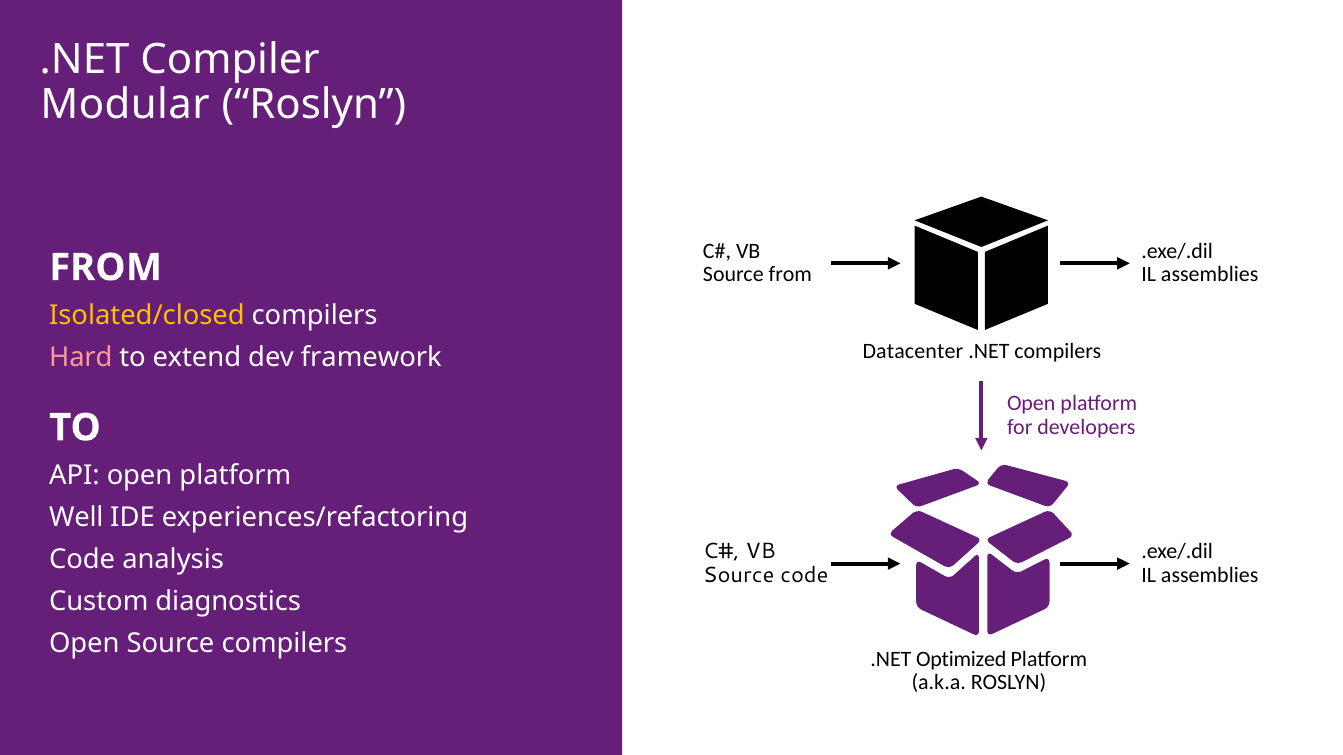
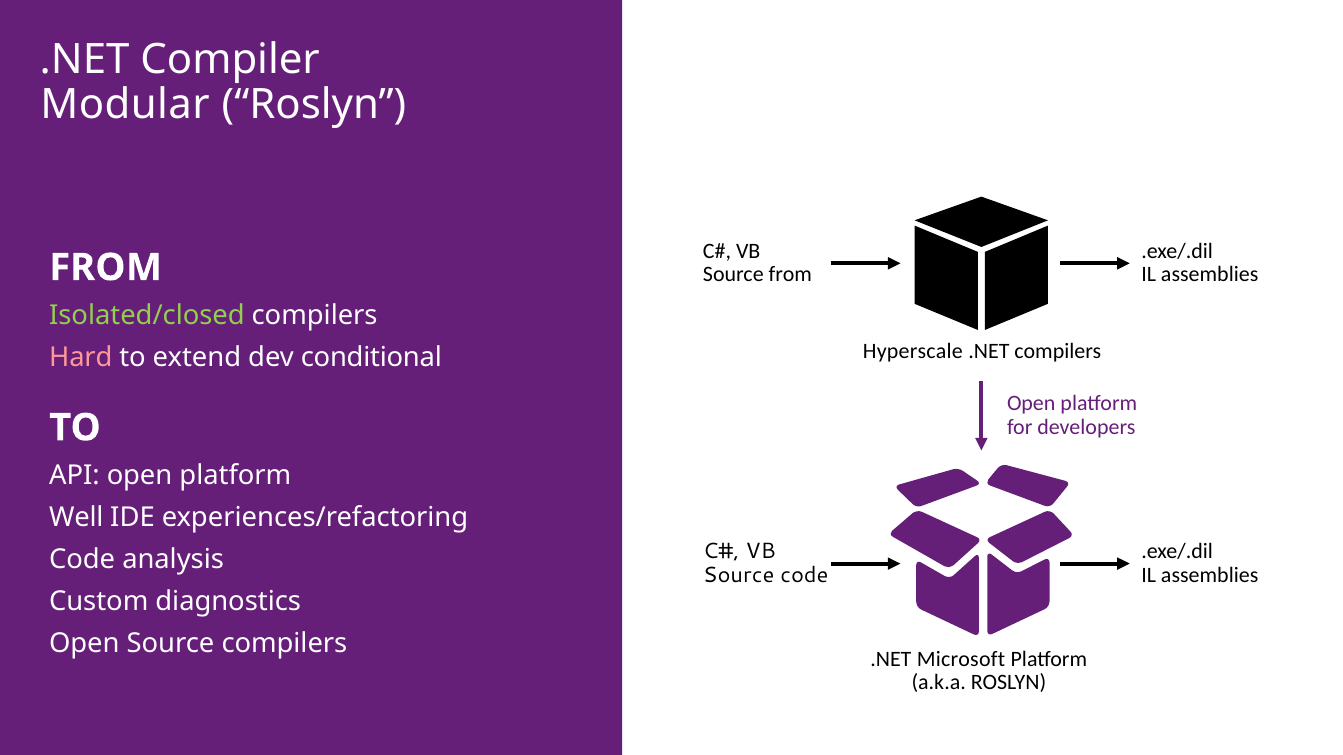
Isolated/closed colour: yellow -> light green (147, 316)
Datacenter: Datacenter -> Hyperscale (913, 352)
framework: framework -> conditional (371, 357)
Optimized: Optimized -> Microsoft (961, 659)
